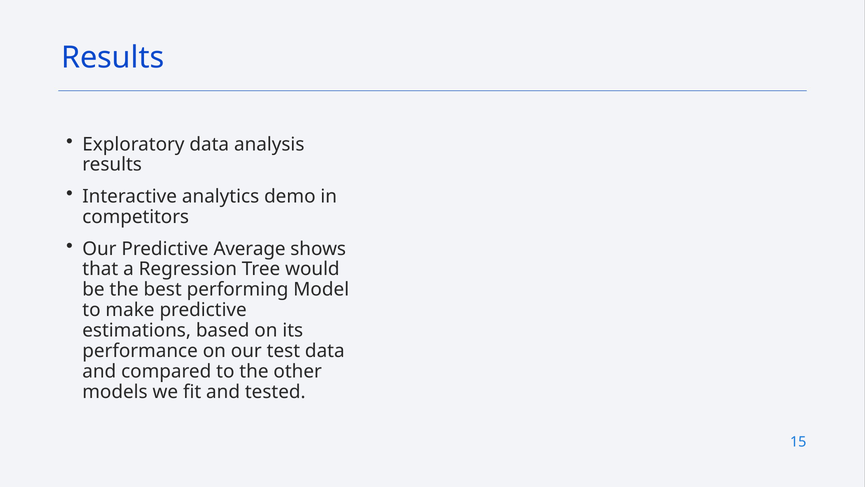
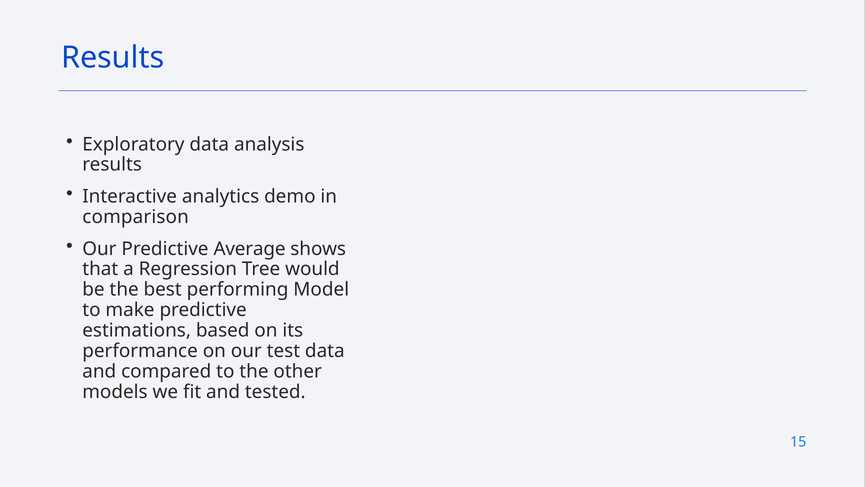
competitors: competitors -> comparison (136, 217)
